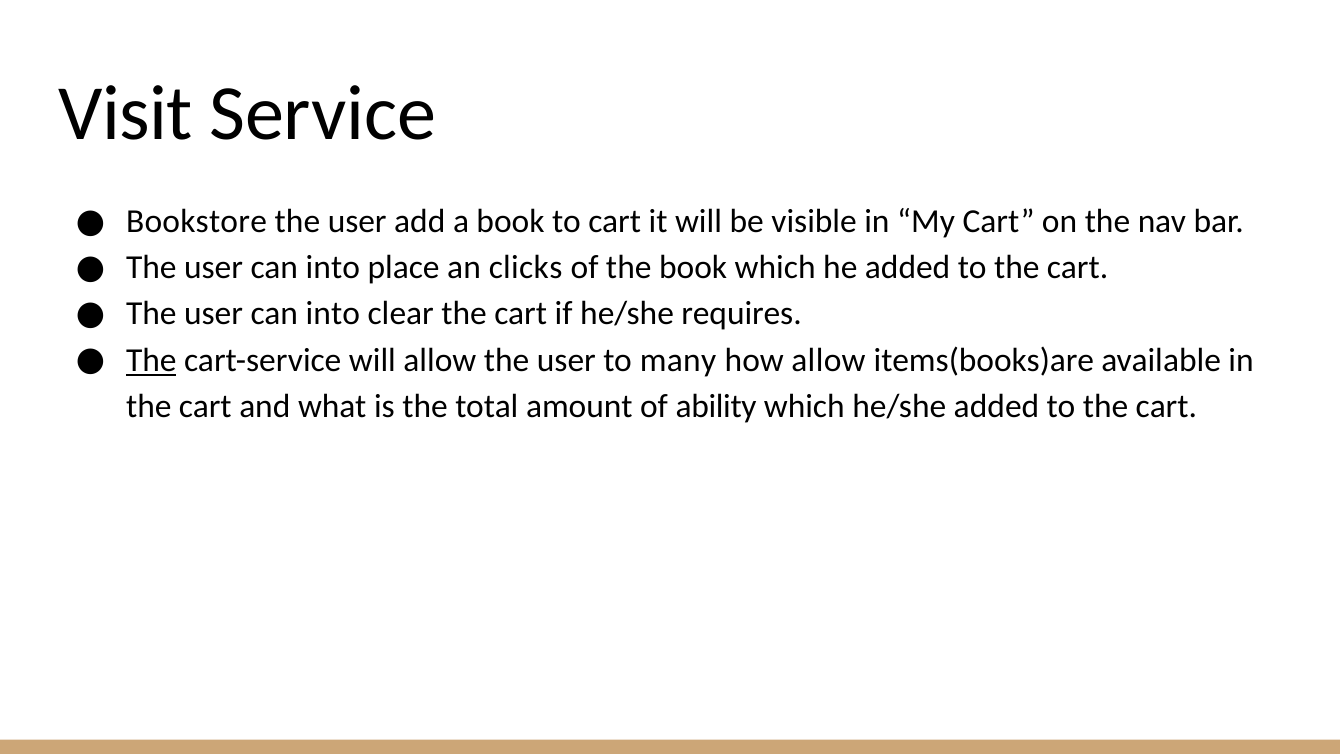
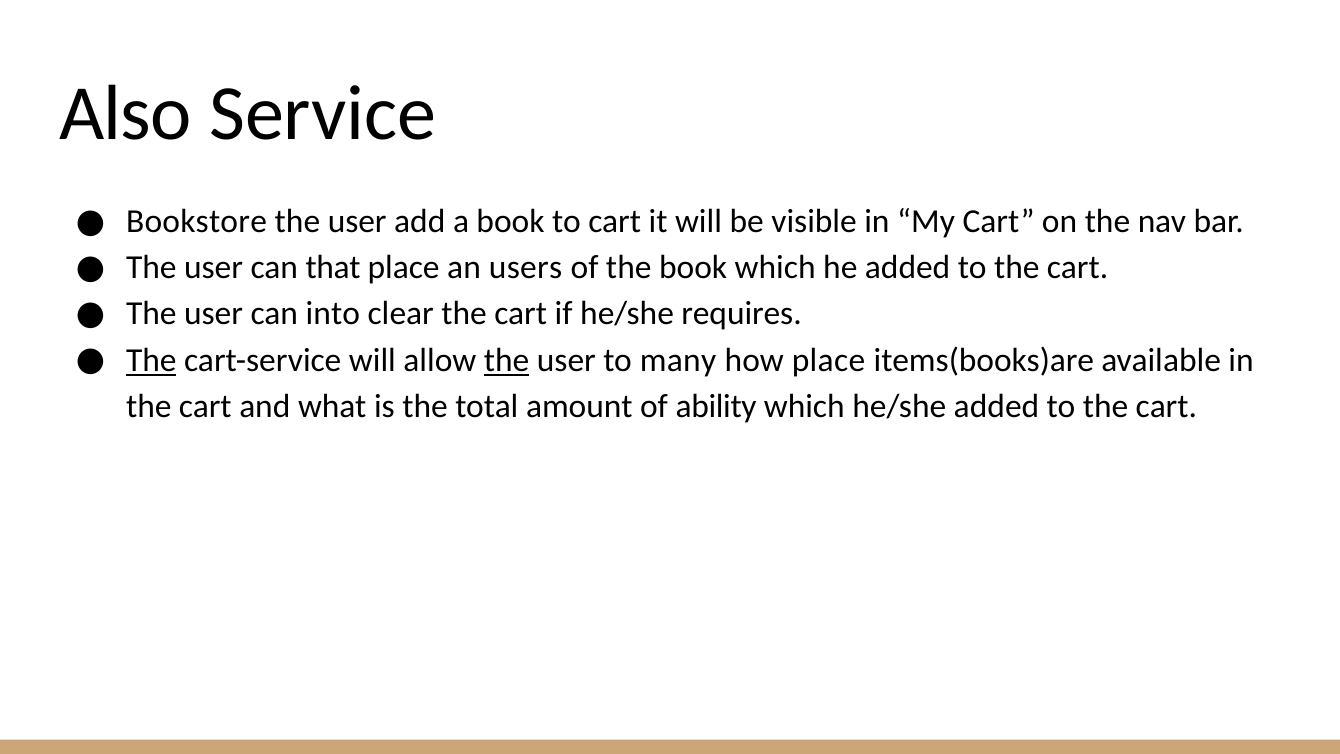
Visit: Visit -> Also (126, 113)
into: into -> that (333, 268)
clicks: clicks -> users (526, 268)
the underline: none -> present (507, 360)
how allow: allow -> place (829, 360)
